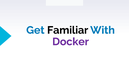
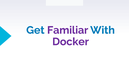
Familiar colour: black -> purple (68, 30)
